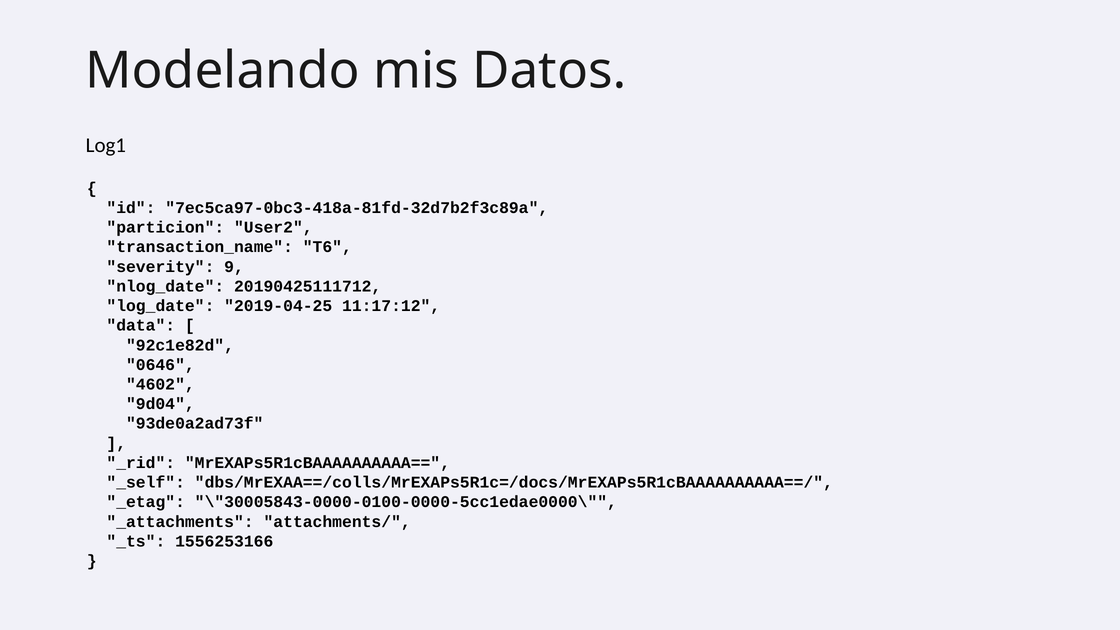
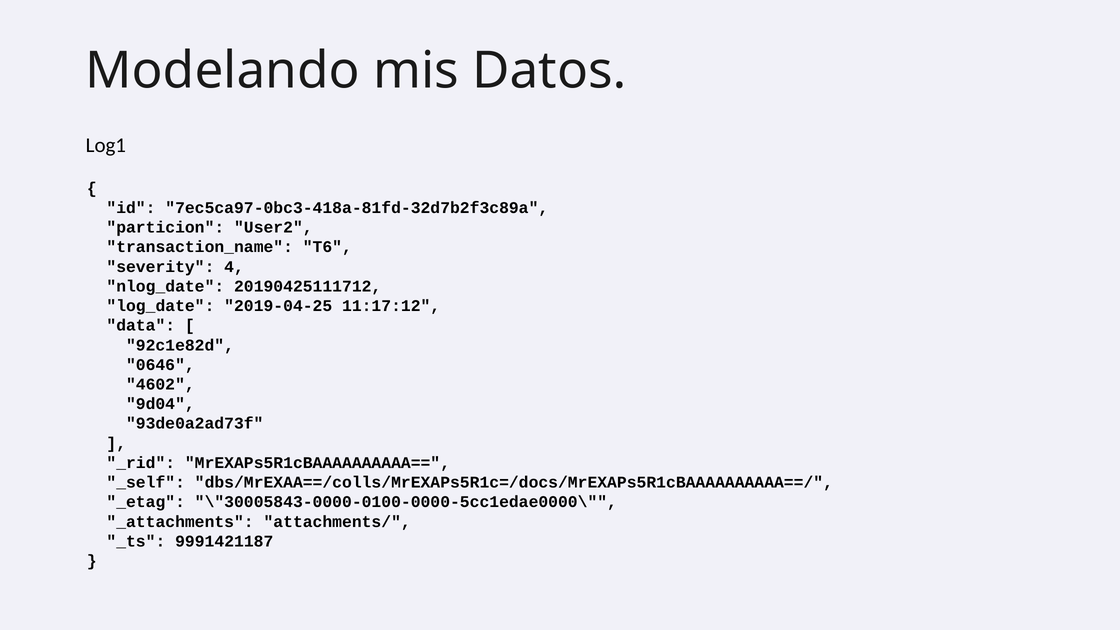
9: 9 -> 4 (234, 267)
1556253166: 1556253166 -> 9991421187 (224, 541)
